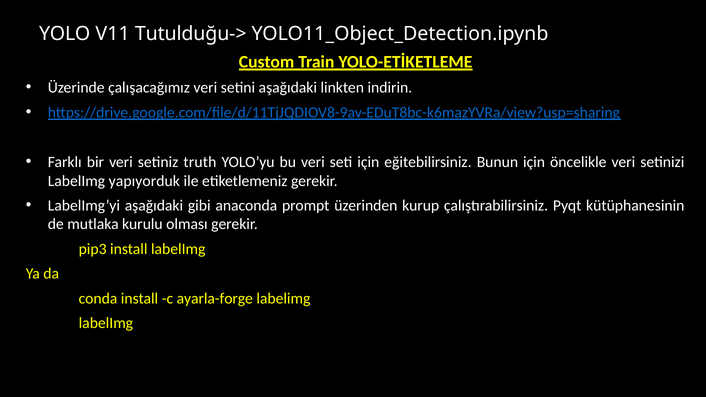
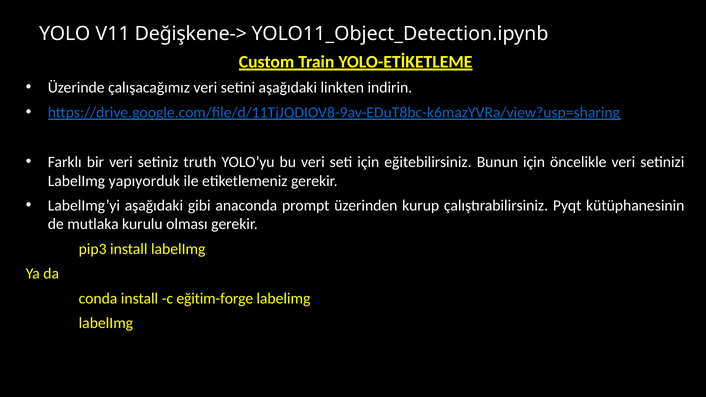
Tutulduğu->: Tutulduğu-> -> Değişkene-> (191, 34)
ayarla-forge: ayarla-forge -> eğitim-forge (215, 298)
